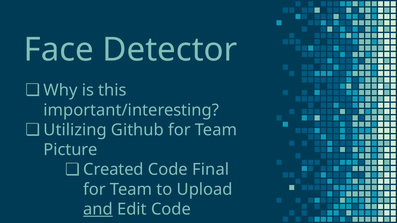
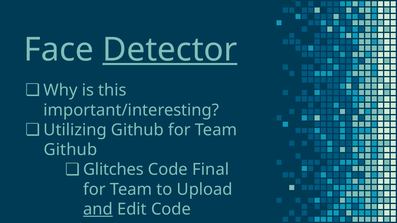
Detector underline: none -> present (170, 50)
Picture: Picture -> Github (70, 150)
Created: Created -> Glitches (113, 170)
